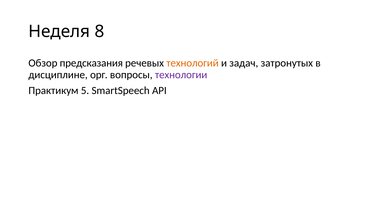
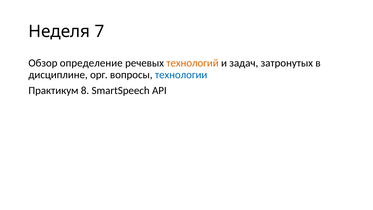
8: 8 -> 7 (99, 31)
предсказания: предсказания -> определение (91, 63)
технологии colour: purple -> blue (181, 75)
5: 5 -> 8 (85, 90)
